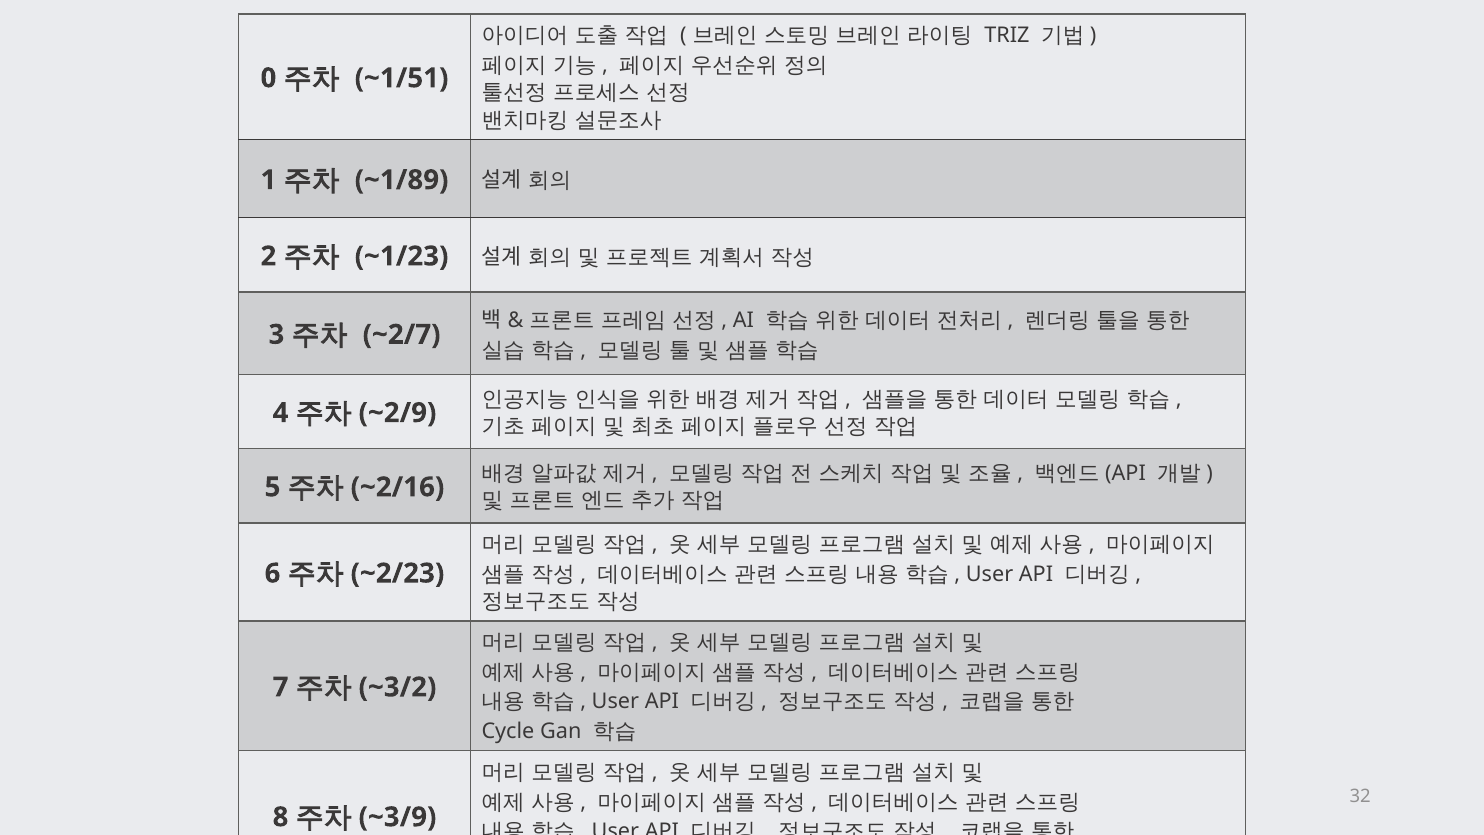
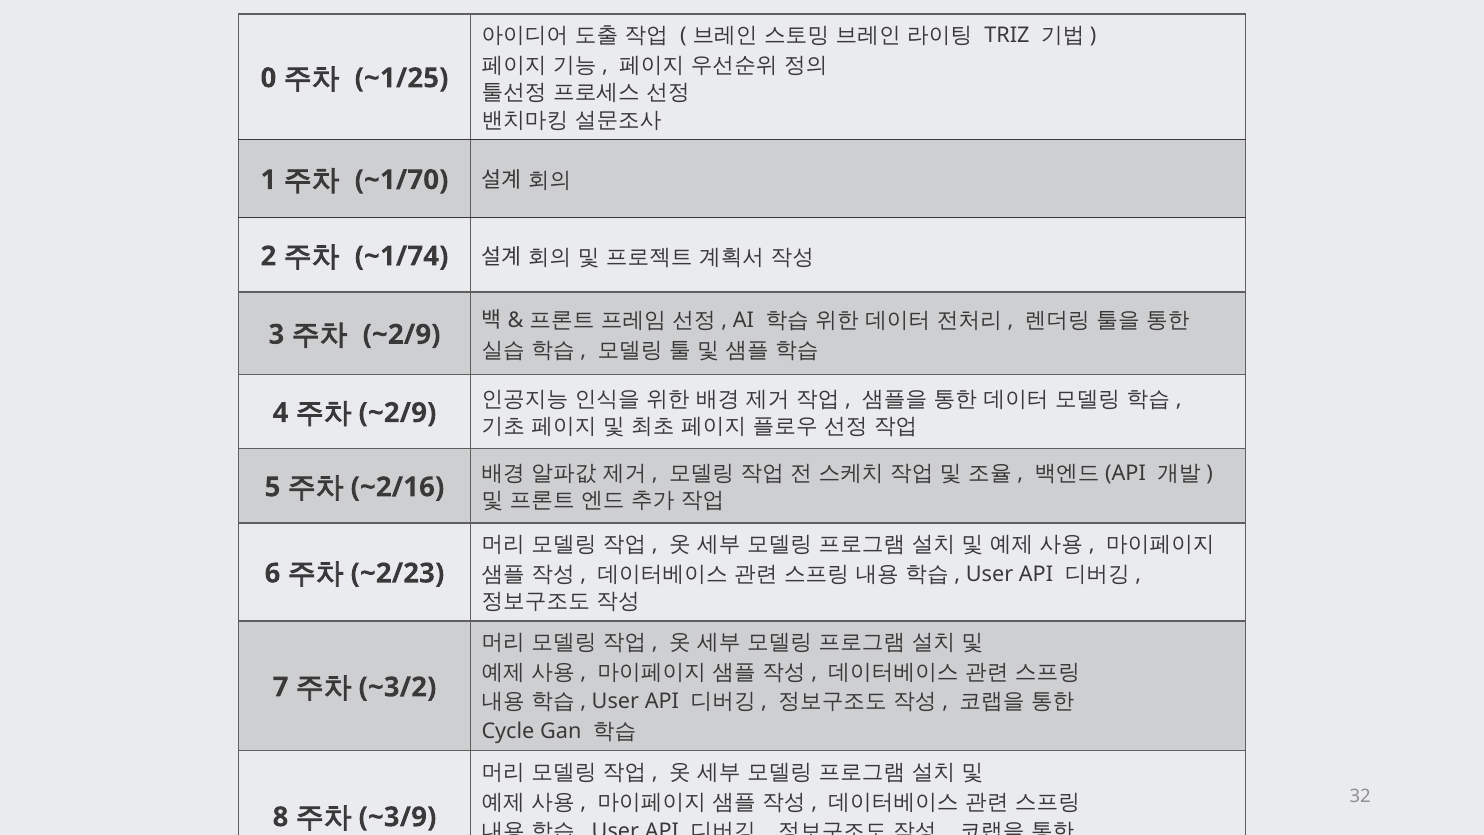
~1/51: ~1/51 -> ~1/25 (402, 78)
~1/89: ~1/89 -> ~1/70 (402, 180)
~1/23: ~1/23 -> ~1/74 (402, 256)
~2/7: ~2/7 -> ~2/9 (402, 334)
